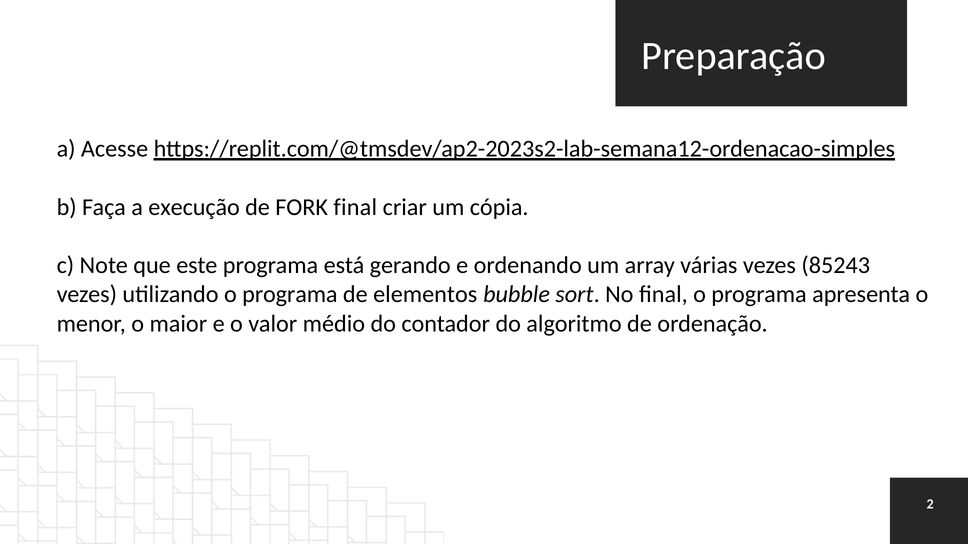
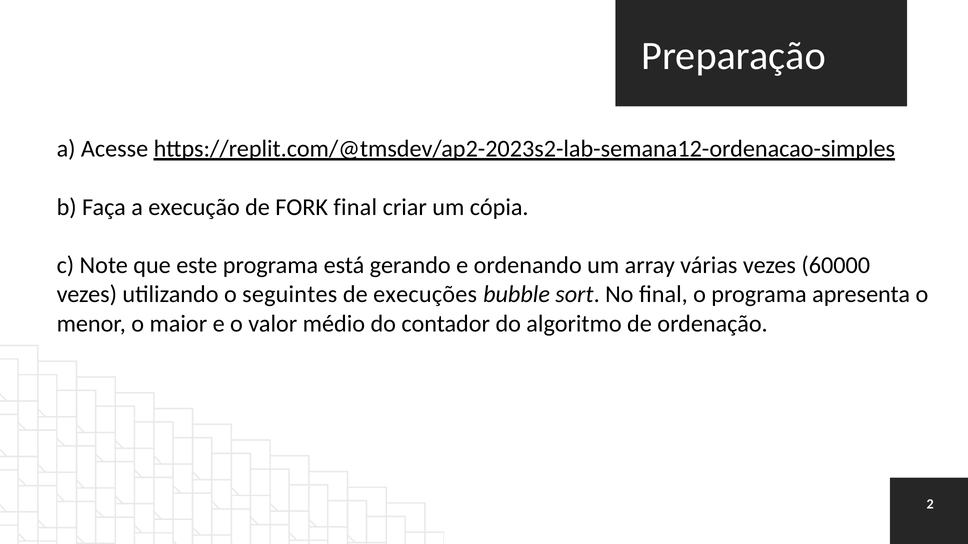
85243: 85243 -> 60000 (836, 266)
utilizando o programa: programa -> seguintes (290, 295)
elementos: elementos -> execuções (425, 295)
